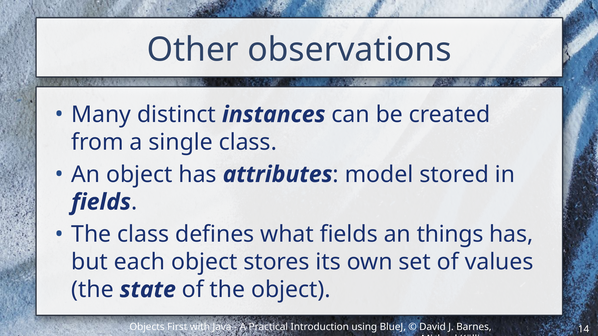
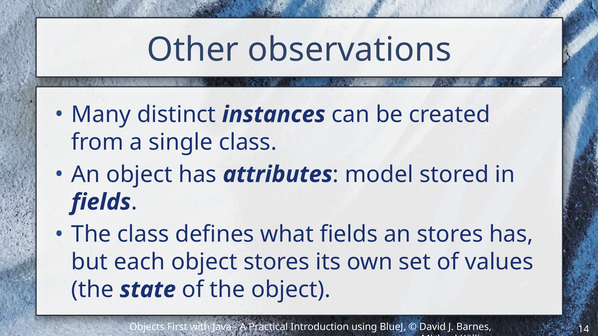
an things: things -> stores (450, 235)
